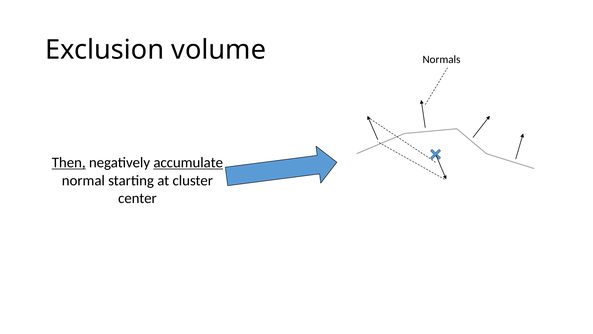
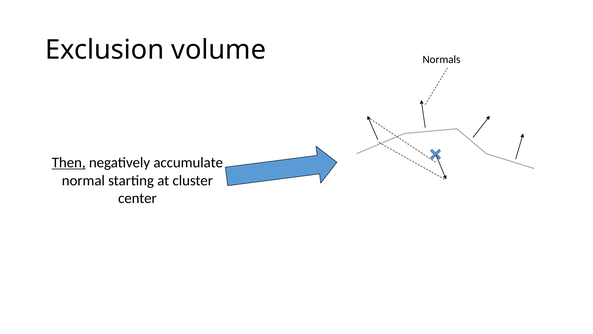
accumulate underline: present -> none (188, 162)
